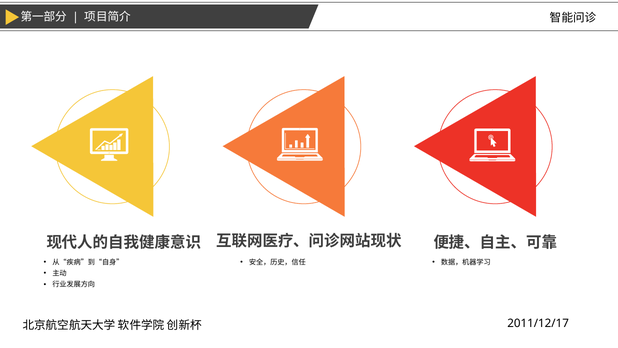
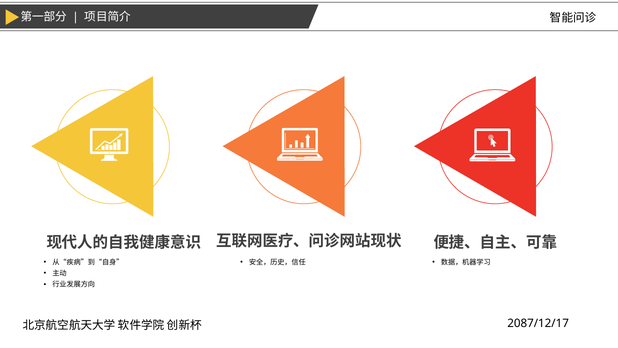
2011/12/17: 2011/12/17 -> 2087/12/17 (538, 323)
